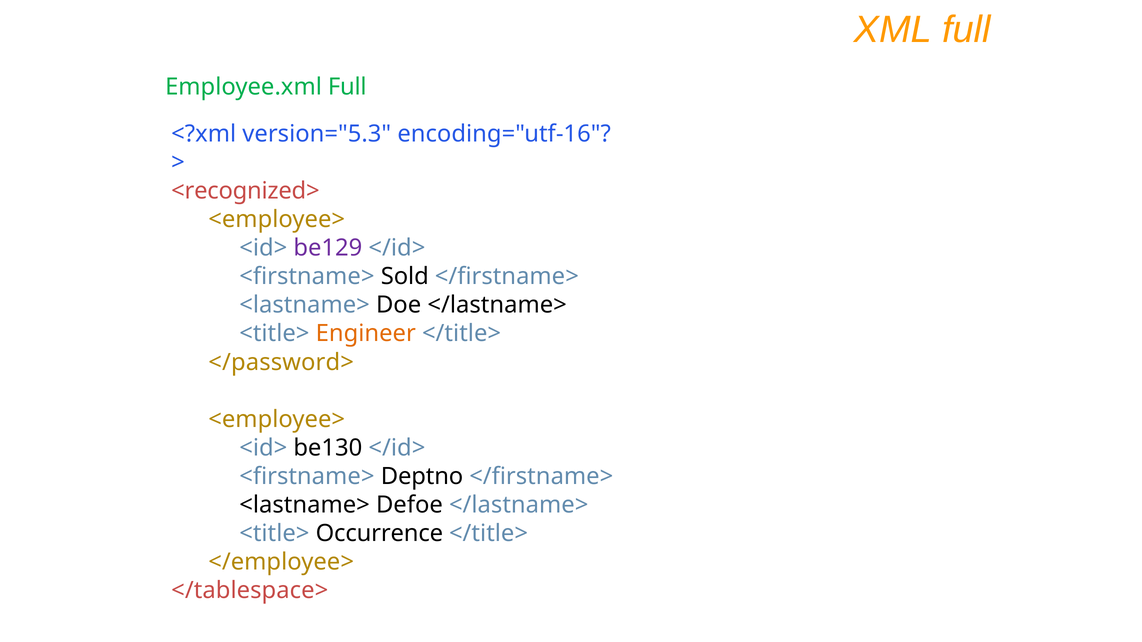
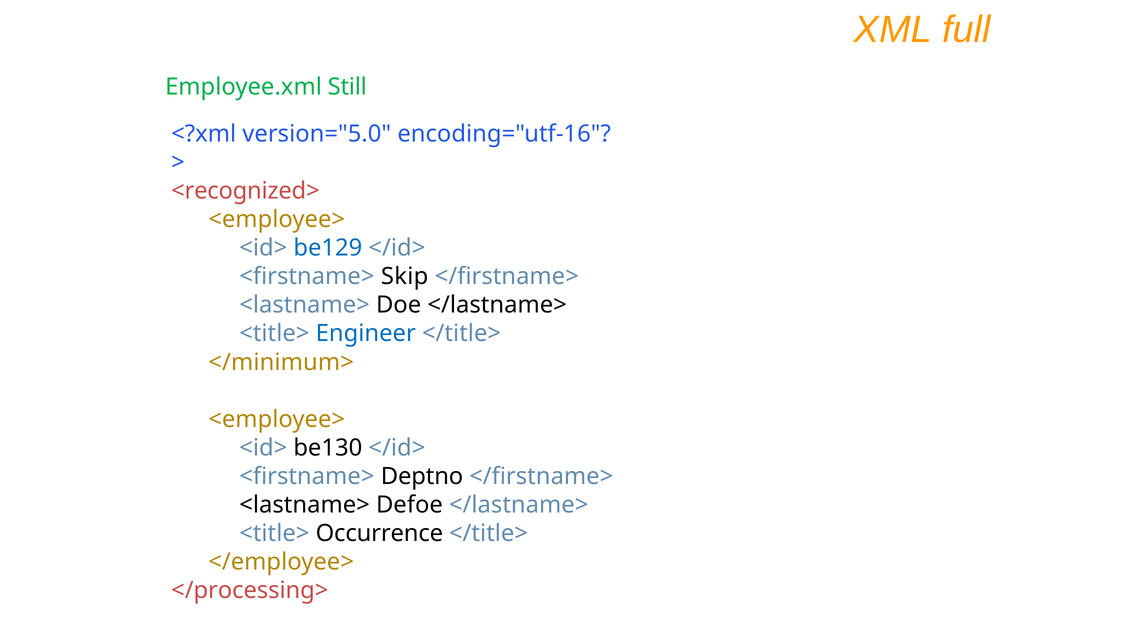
Employee.xml Full: Full -> Still (347, 87)
version="5.3: version="5.3 -> version="5.0 (317, 134)
be129 colour: purple -> blue (328, 248)
Sold: Sold -> Skip (405, 277)
Engineer colour: orange -> blue (366, 334)
</password>: </password> -> </minimum> (281, 362)
</tablespace>: </tablespace> -> </processing> (250, 591)
